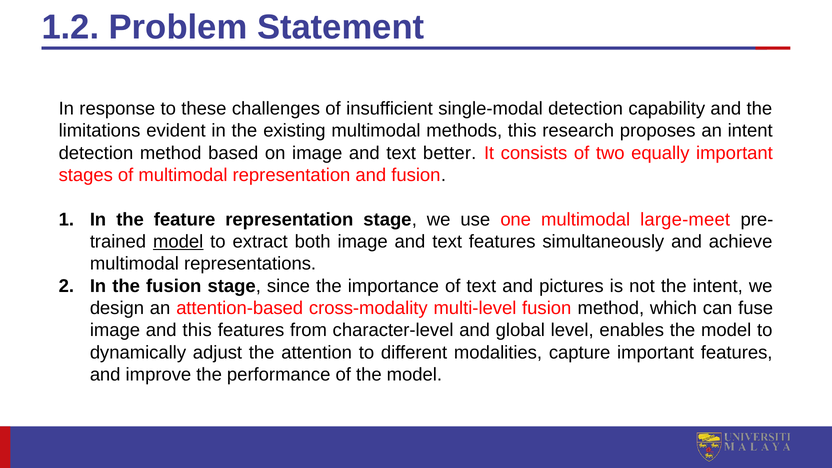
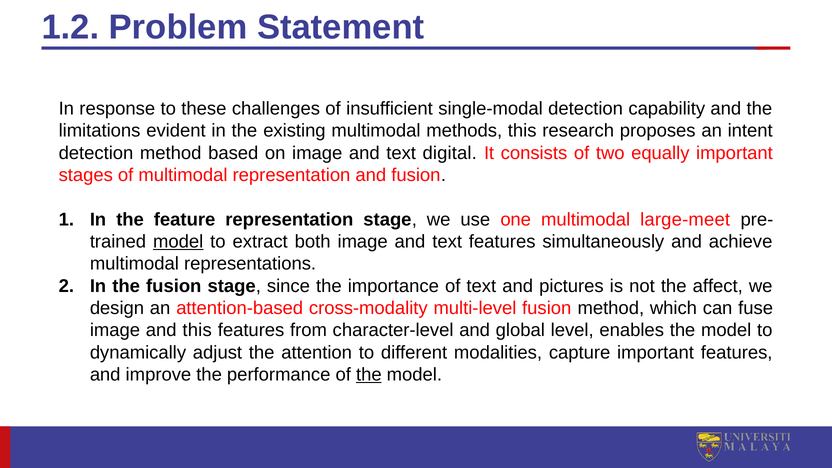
better: better -> digital (450, 153)
the intent: intent -> affect (718, 286)
the underline: none -> present (369, 375)
